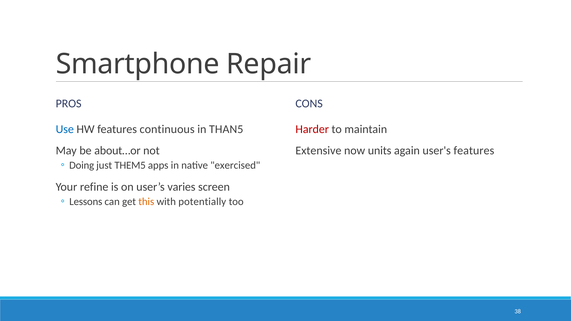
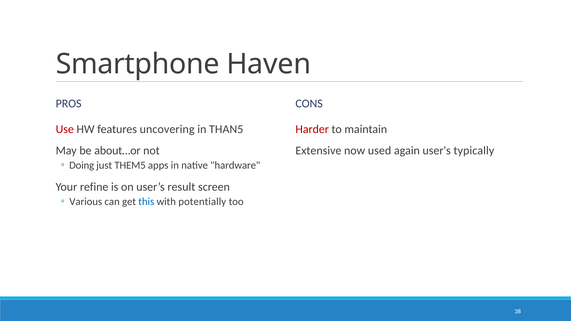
Repair: Repair -> Haven (269, 64)
Use colour: blue -> red (65, 129)
continuous: continuous -> uncovering (167, 129)
units: units -> used (380, 151)
user's features: features -> typically (474, 151)
exercised: exercised -> hardware (235, 165)
varies: varies -> result (181, 187)
Lessons: Lessons -> Various (86, 202)
this colour: orange -> blue (146, 202)
